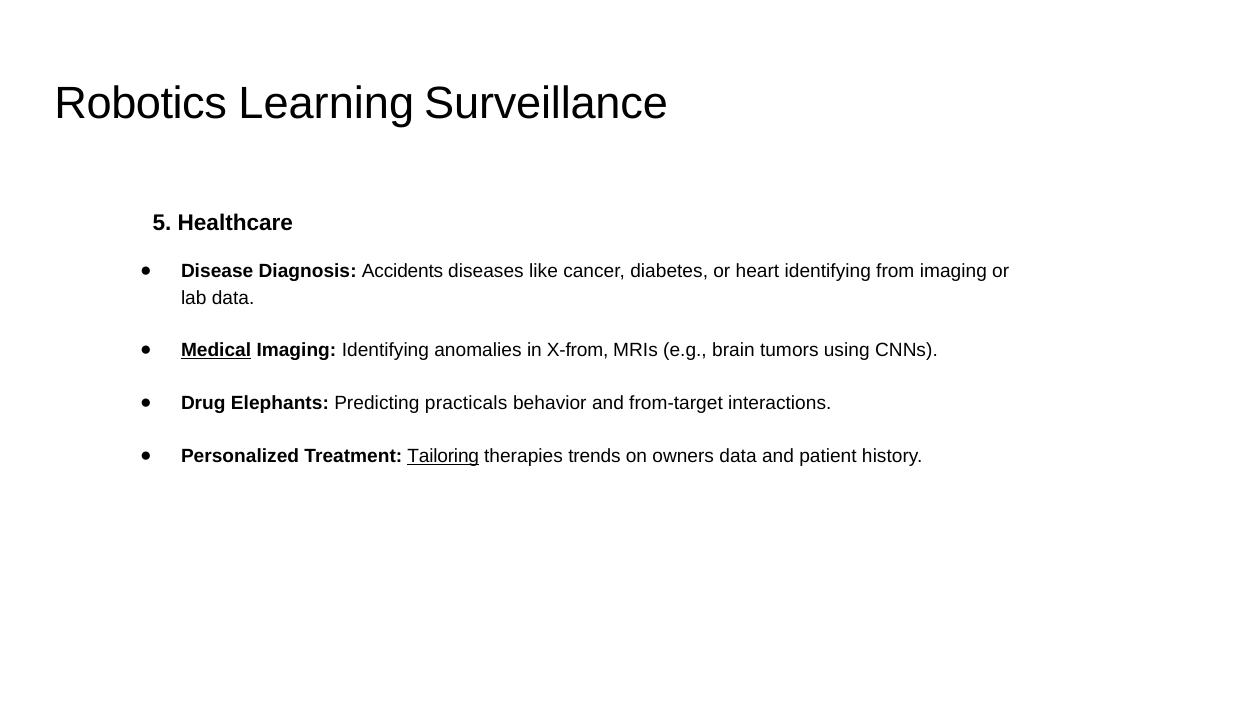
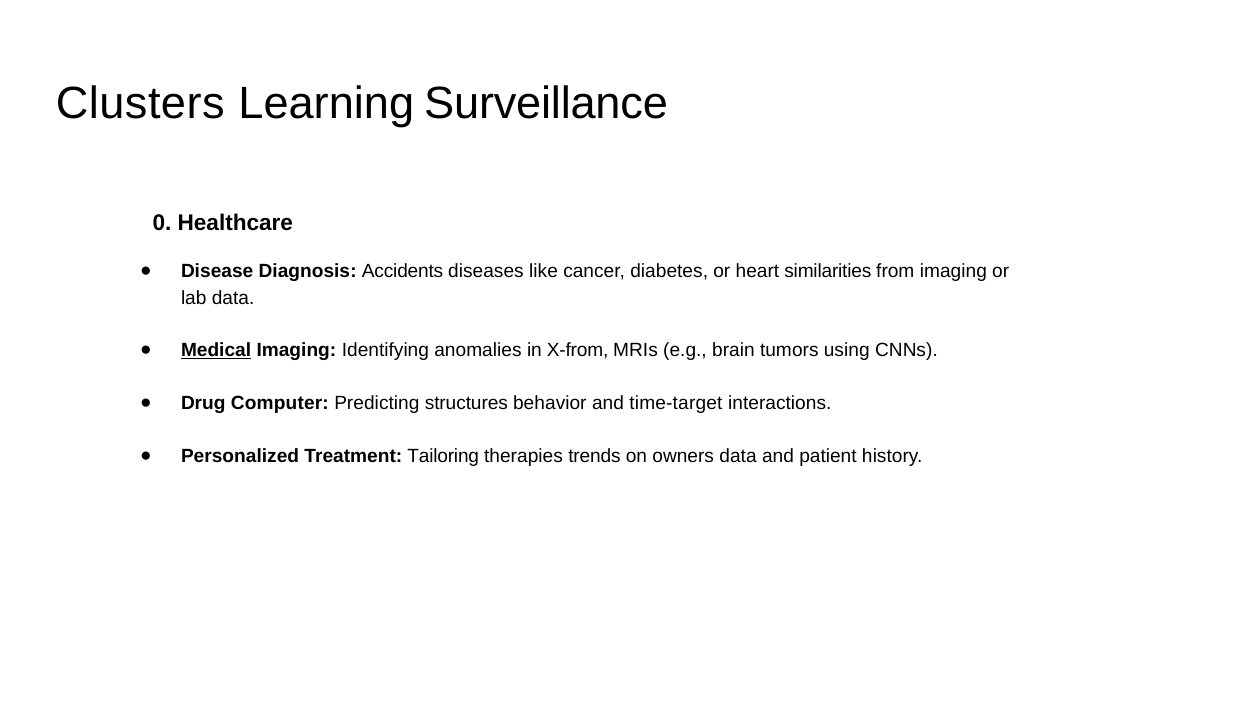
Robotics: Robotics -> Clusters (140, 104)
5: 5 -> 0 (162, 222)
heart identifying: identifying -> similarities (828, 271)
Elephants: Elephants -> Computer (280, 403)
practicals: practicals -> structures (466, 403)
from-target: from-target -> time-target (676, 403)
Tailoring underline: present -> none (443, 456)
